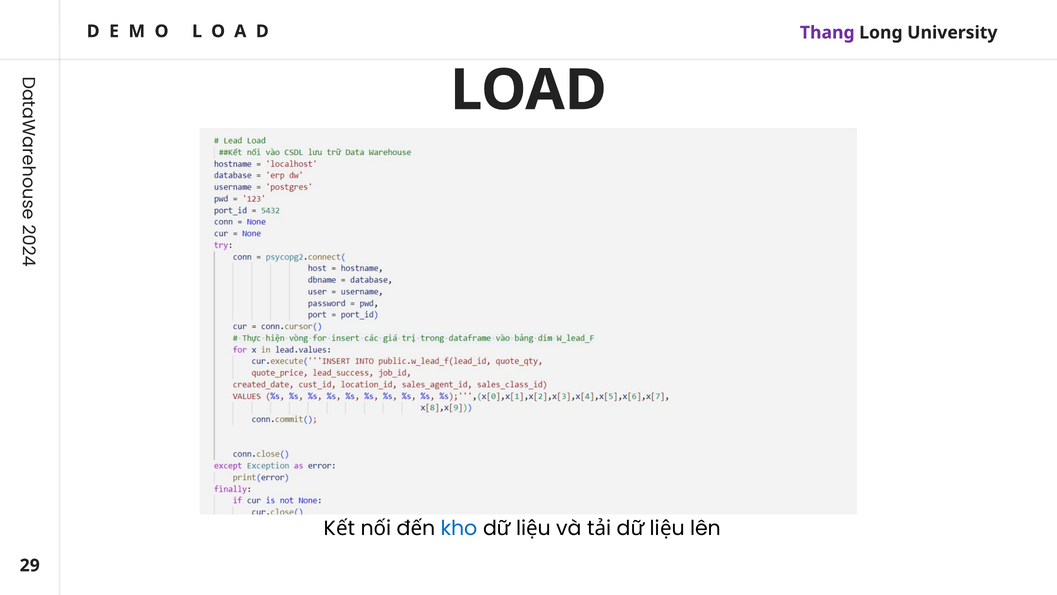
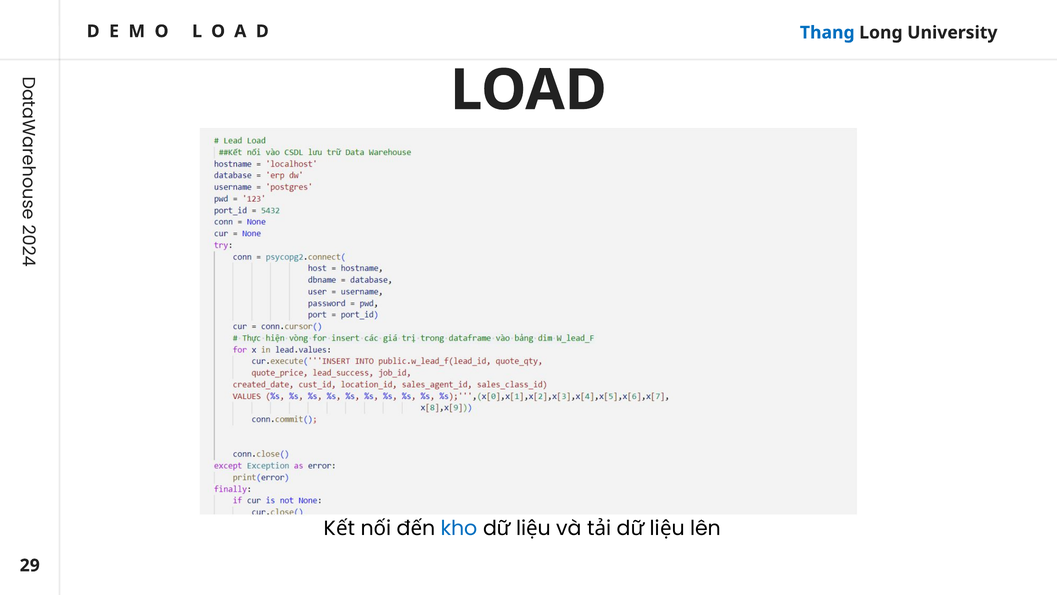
Thang colour: purple -> blue (827, 33)
